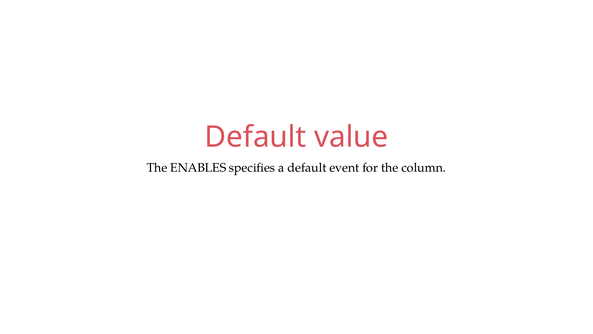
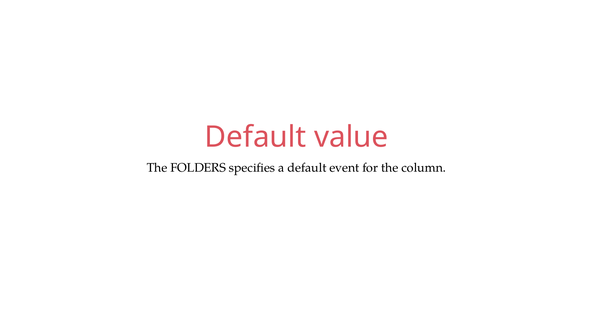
ENABLES: ENABLES -> FOLDERS (198, 168)
